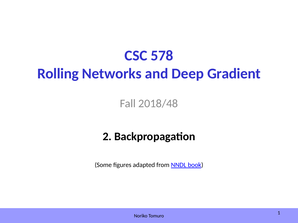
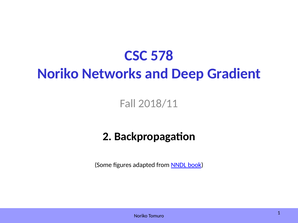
Rolling: Rolling -> Noriko (58, 74)
2018/48: 2018/48 -> 2018/11 (158, 104)
